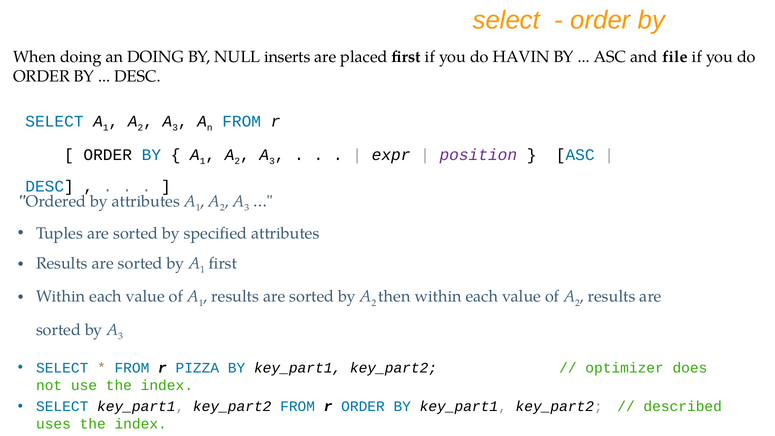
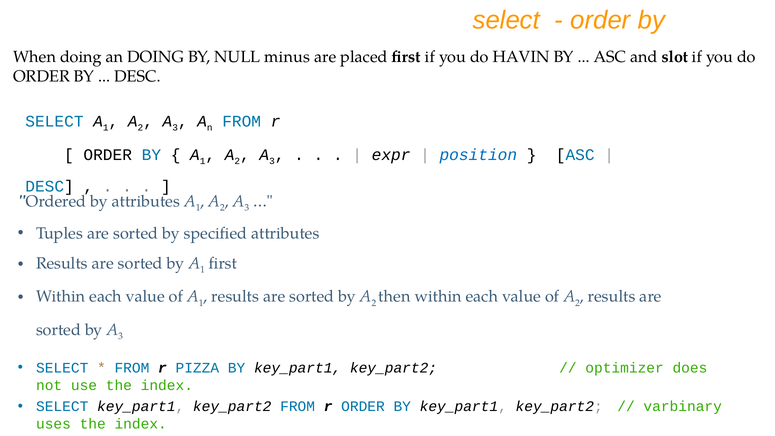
inserts: inserts -> minus (287, 57)
file: file -> slot (675, 57)
position colour: purple -> blue (478, 155)
described: described -> varbinary (683, 407)
